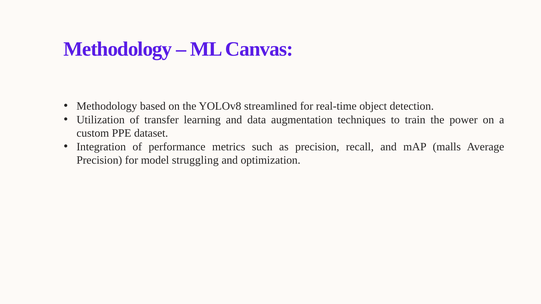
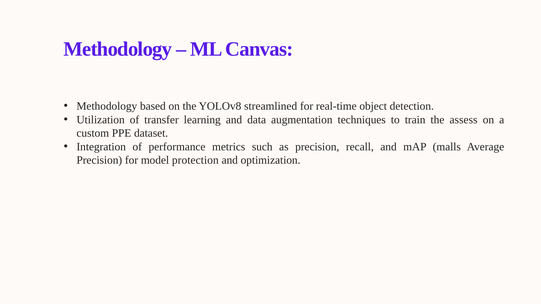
power: power -> assess (464, 120)
struggling: struggling -> protection (195, 160)
